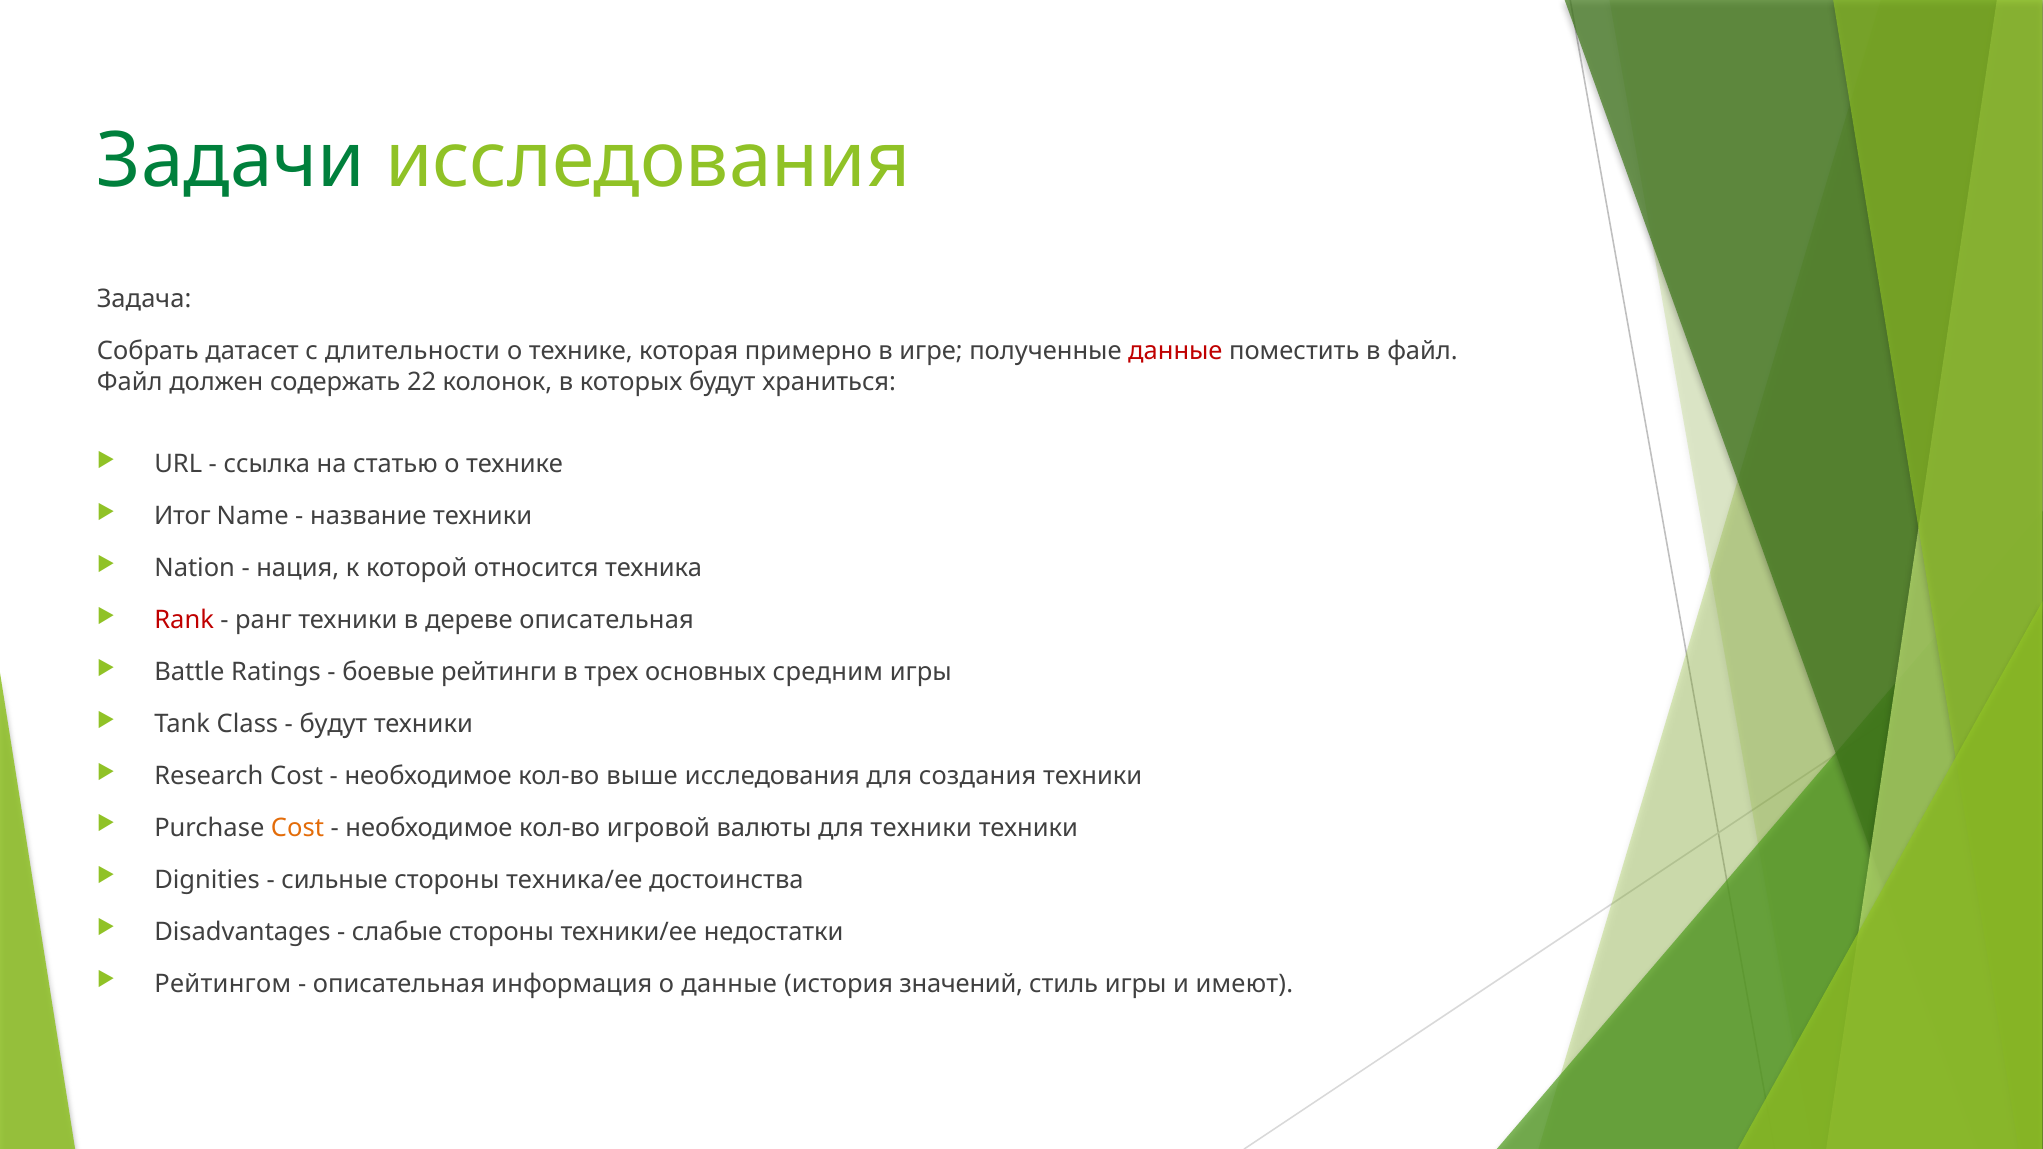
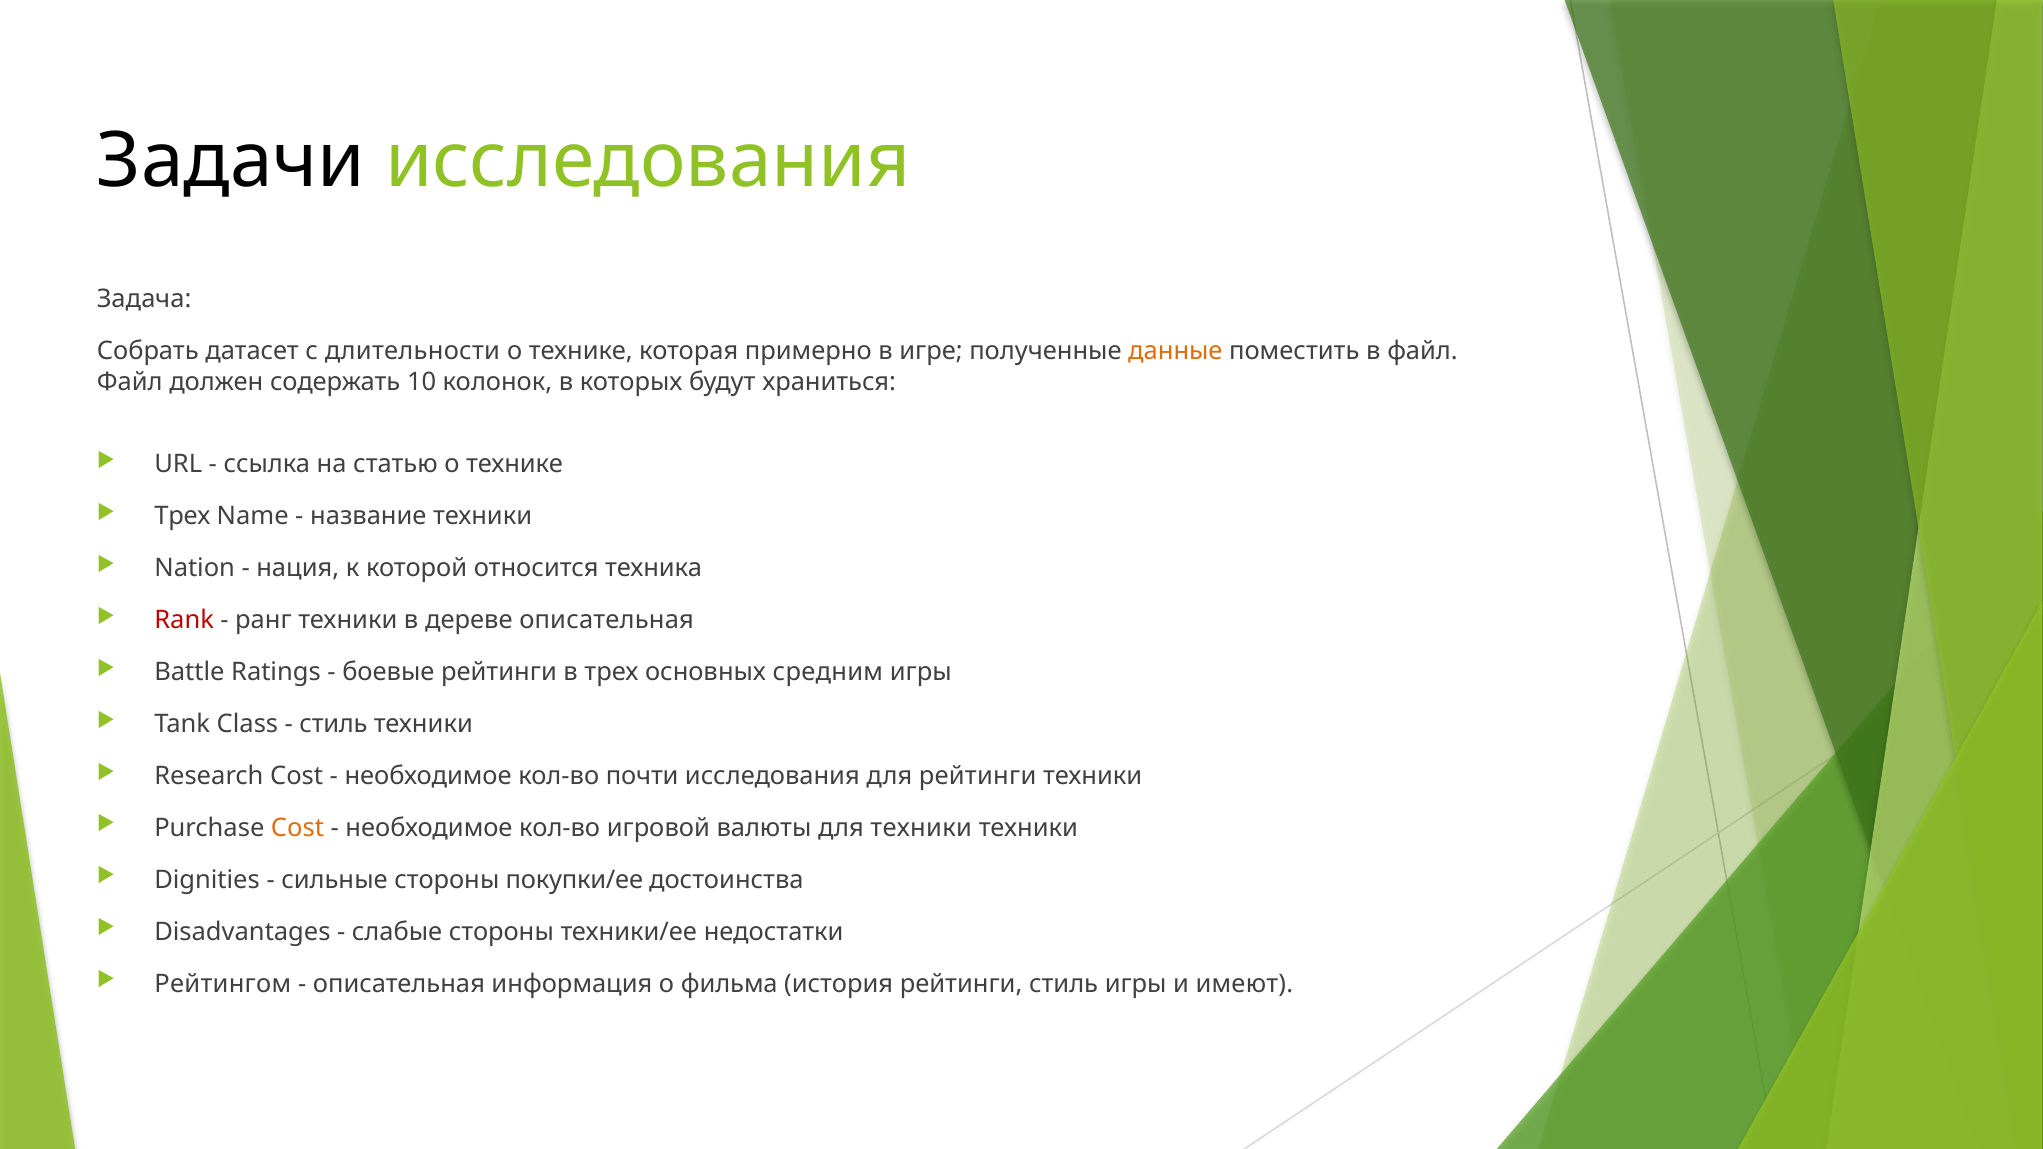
Задачи colour: green -> black (231, 161)
данные colour: red -> orange (1175, 351)
22: 22 -> 10 (422, 382)
Итог: Итог -> Трех (182, 516)
будут: будут -> стиль (334, 724)
выше: выше -> почти (642, 776)
для создания: создания -> рейтинги (978, 776)
техника/ее: техника/ее -> покупки/ее (574, 880)
о данные: данные -> фильма (729, 984)
история значений: значений -> рейтинги (961, 984)
